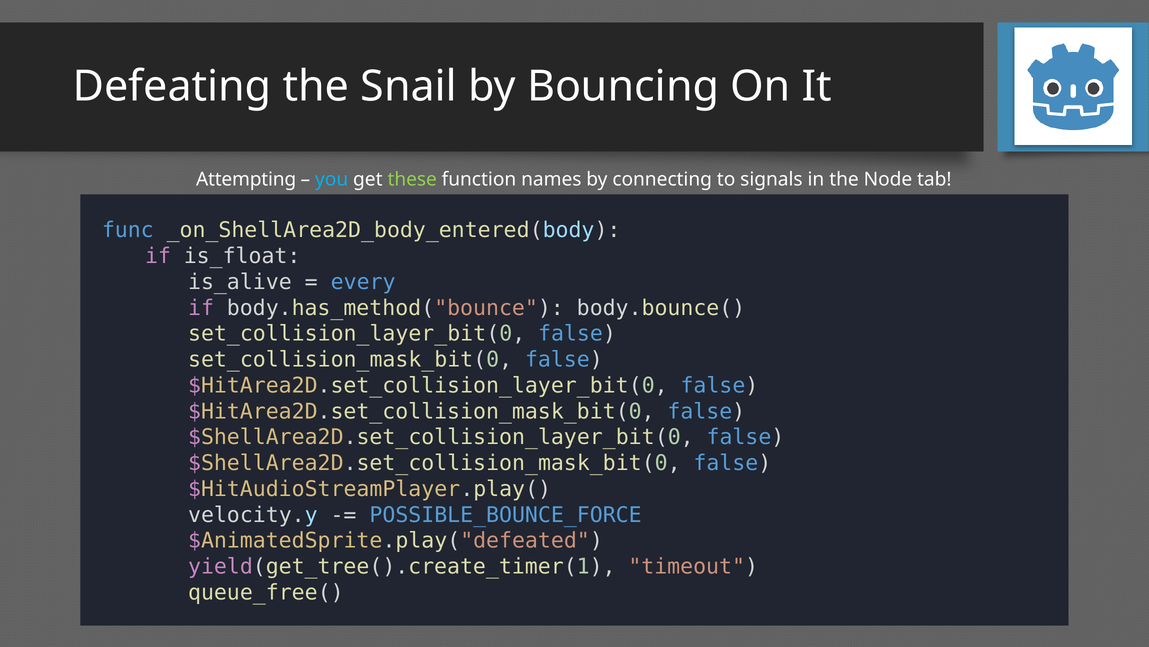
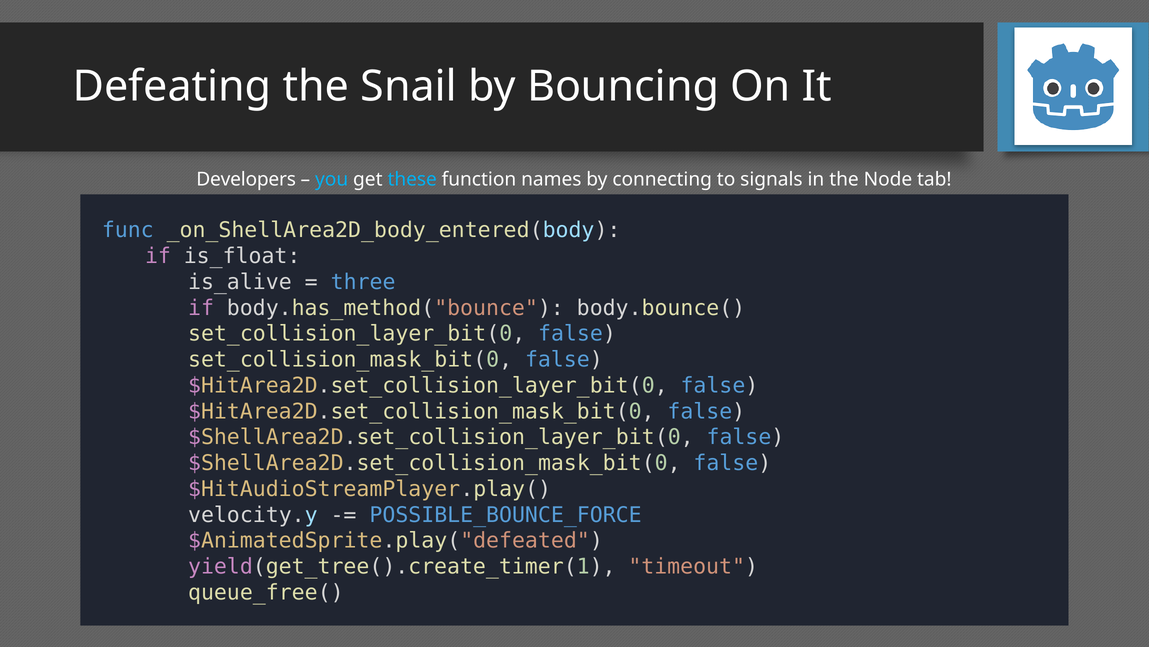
Attempting: Attempting -> Developers (246, 179)
these colour: light green -> light blue (412, 179)
every: every -> three (363, 282)
